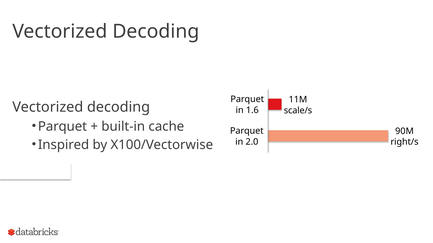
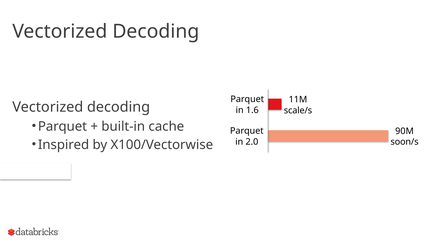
right/s: right/s -> soon/s (405, 142)
